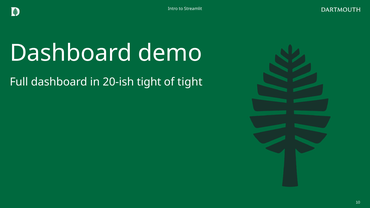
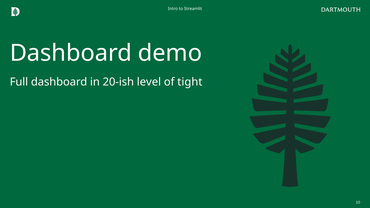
20-ish tight: tight -> level (149, 82)
